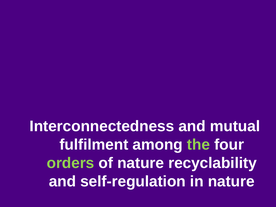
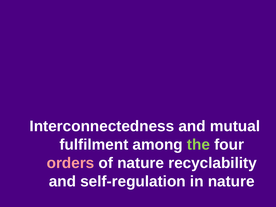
orders colour: light green -> pink (70, 163)
